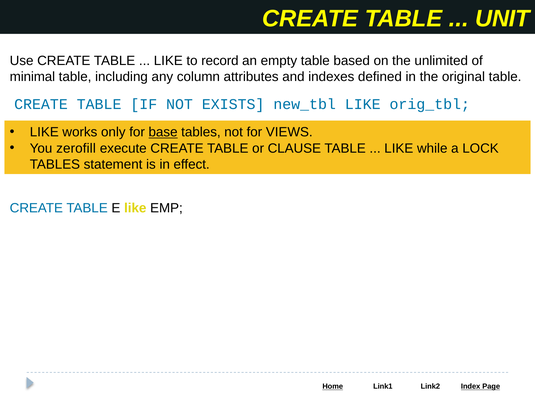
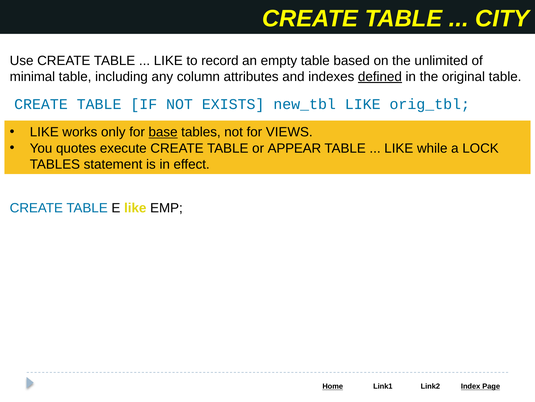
UNIT: UNIT -> CITY (502, 19)
defined underline: none -> present (380, 77)
zerofill: zerofill -> quotes (76, 148)
CLAUSE: CLAUSE -> APPEAR (294, 148)
